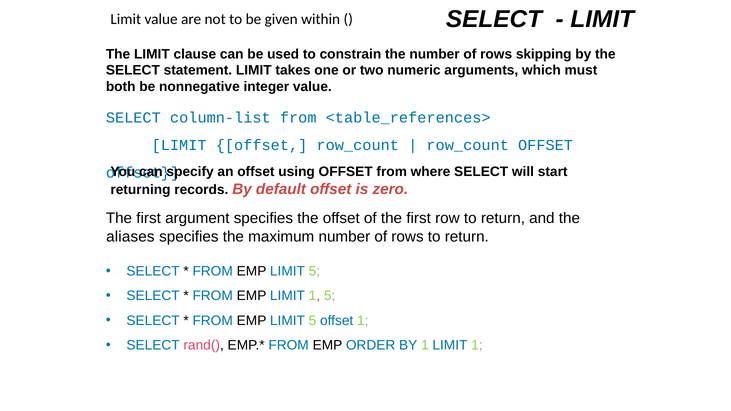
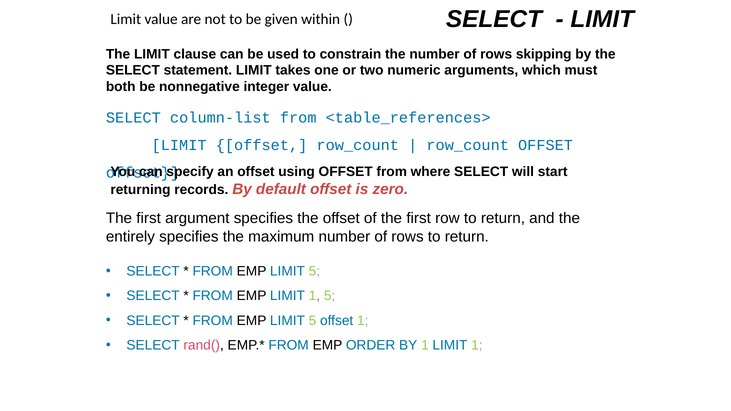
aliases: aliases -> entirely (130, 237)
